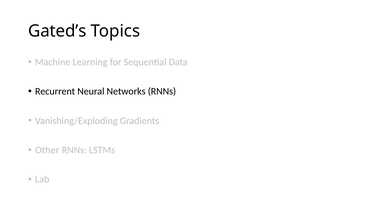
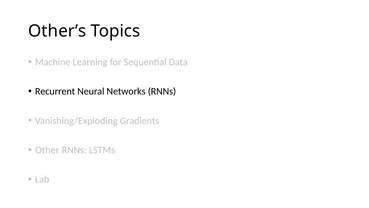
Gated’s: Gated’s -> Other’s (57, 31)
